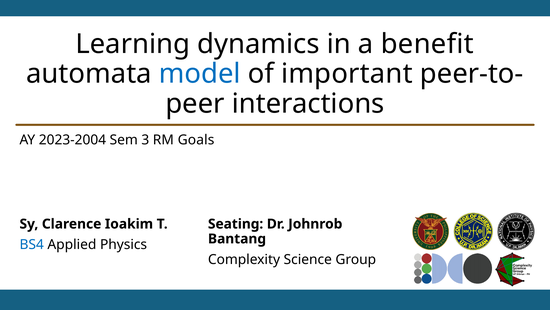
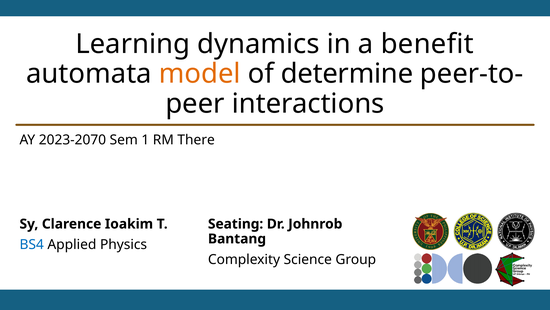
model colour: blue -> orange (200, 74)
important: important -> determine (347, 74)
2023-2004: 2023-2004 -> 2023-2070 (72, 140)
3: 3 -> 1 (145, 140)
Goals: Goals -> There (196, 140)
